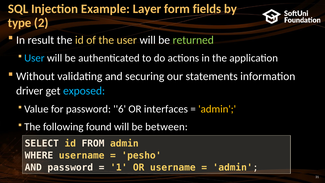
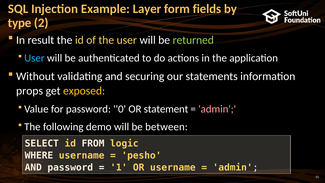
driver: driver -> props (30, 91)
exposed colour: light blue -> yellow (84, 91)
6: 6 -> 0 (120, 109)
interfaces: interfaces -> statement (166, 109)
admin colour: yellow -> pink (217, 109)
found: found -> demo (99, 127)
FROM admin: admin -> logic (124, 143)
